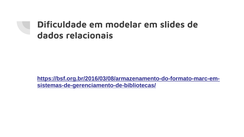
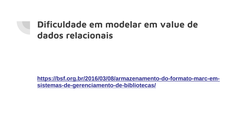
slides: slides -> value (172, 25)
